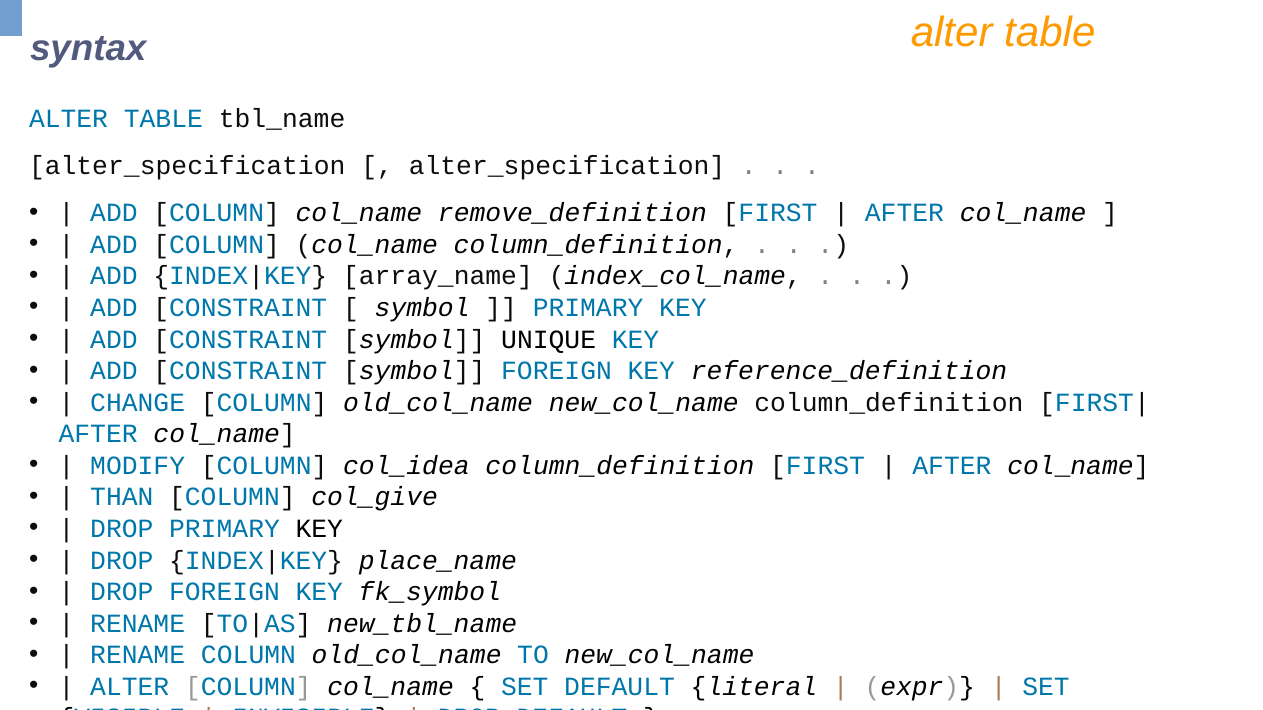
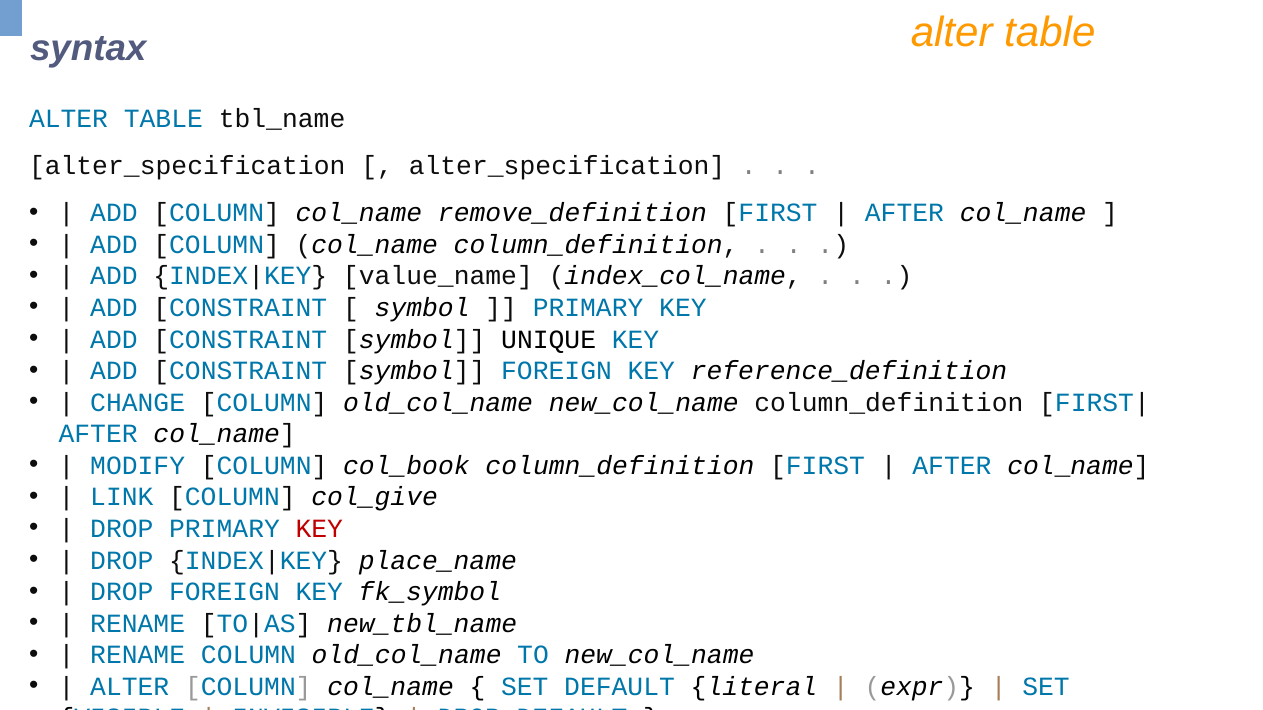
array_name: array_name -> value_name (438, 276)
col_idea: col_idea -> col_book (406, 466)
THAN: THAN -> LINK (122, 497)
KEY colour: black -> red (319, 529)
